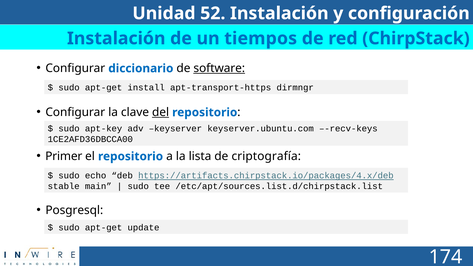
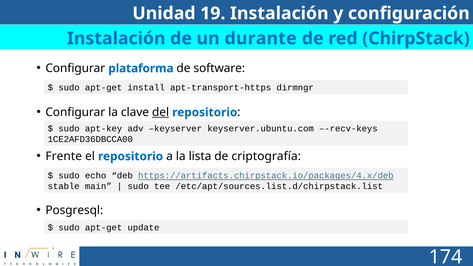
52: 52 -> 19 (213, 13)
tiempos: tiempos -> durante (261, 38)
diccionario: diccionario -> plataforma (141, 68)
software underline: present -> none (219, 68)
Primer: Primer -> Frente (64, 156)
